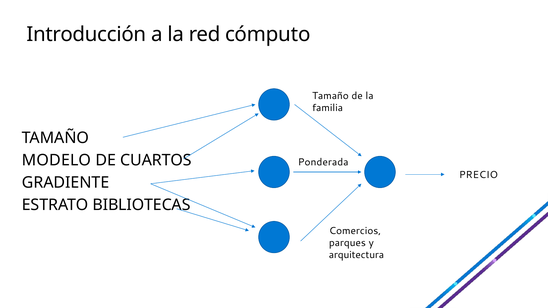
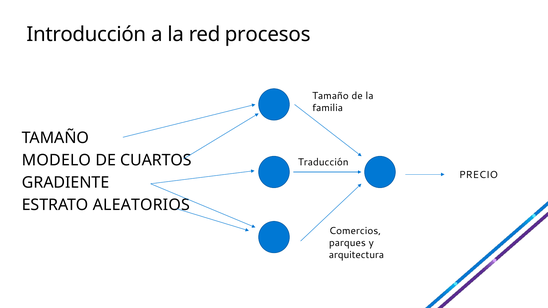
cómputo: cómputo -> procesos (268, 34)
Ponderada: Ponderada -> Traducción (323, 162)
BIBLIOTECAS: BIBLIOTECAS -> ALEATORIOS (141, 205)
